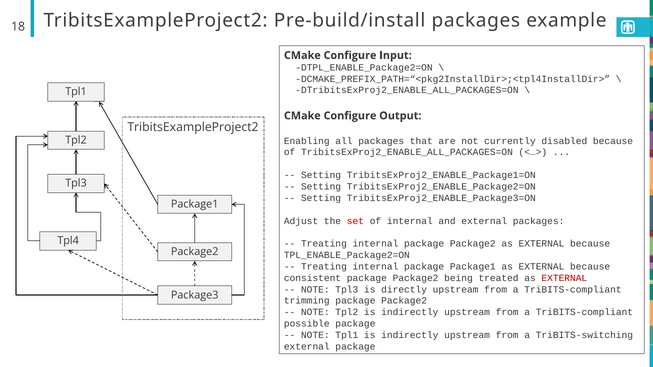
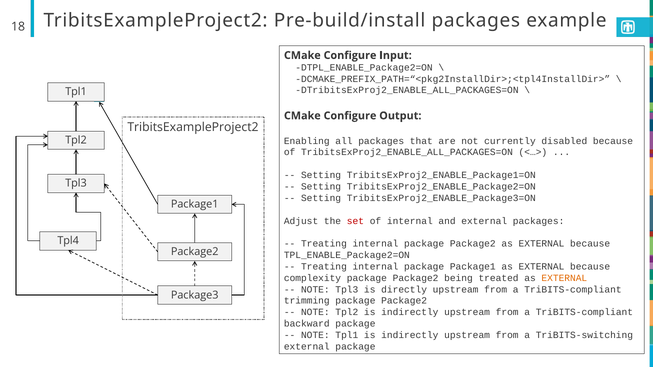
consistent: consistent -> complexity (313, 278)
EXTERNAL colour: red -> orange (564, 278)
possible: possible -> backward (307, 324)
